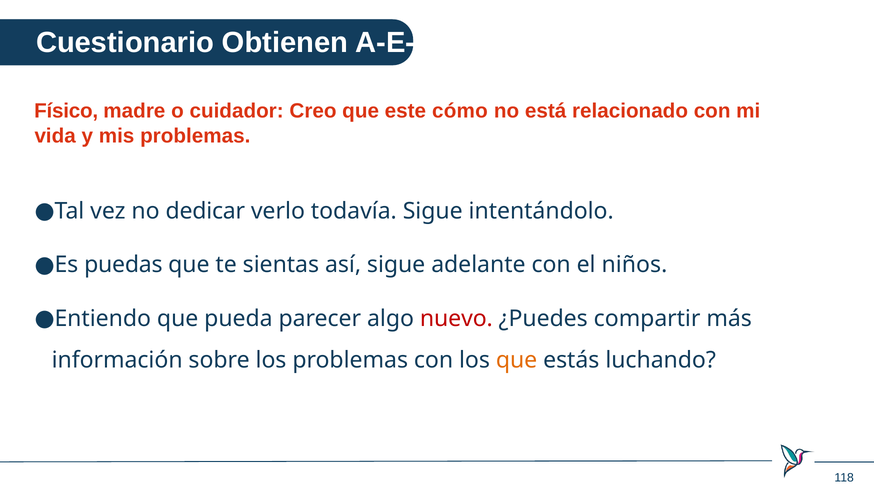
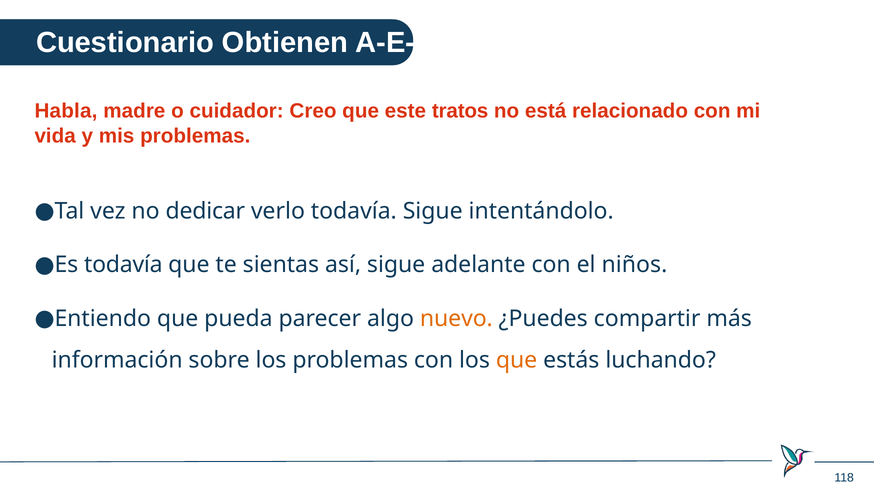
Físico: Físico -> Habla (66, 111)
cómo: cómo -> tratos (460, 111)
Es puedas: puedas -> todavía (123, 265)
nuevo colour: red -> orange (456, 318)
